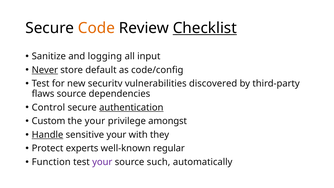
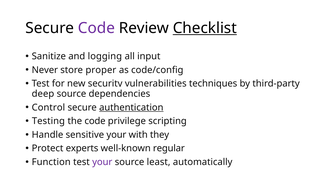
Code colour: orange -> purple (96, 28)
Never underline: present -> none (45, 70)
default: default -> proper (101, 70)
discovered: discovered -> techniques (213, 84)
flaws: flaws -> deep (43, 94)
Custom: Custom -> Testing (48, 121)
the your: your -> code (95, 121)
amongst: amongst -> scripting (168, 121)
Handle underline: present -> none (47, 135)
such: such -> least (159, 162)
